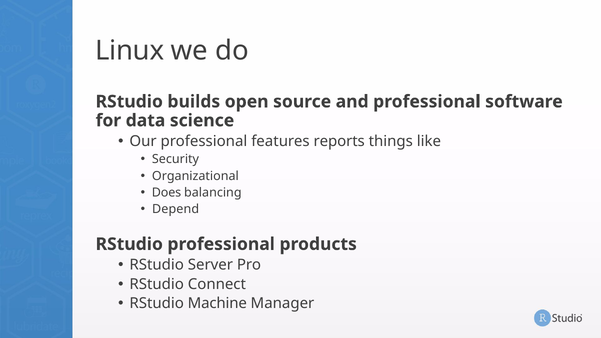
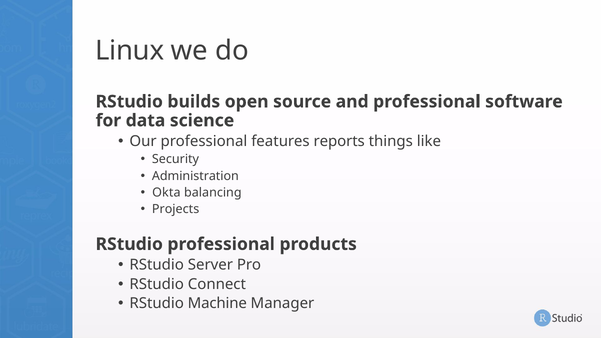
Organizational: Organizational -> Administration (195, 176)
Does: Does -> Okta (166, 193)
Depend: Depend -> Projects (176, 209)
